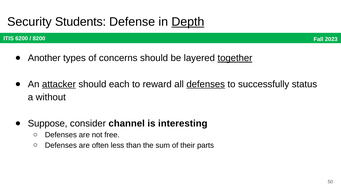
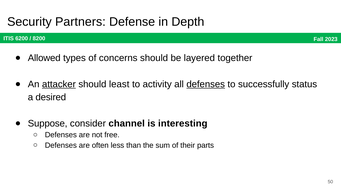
Students: Students -> Partners (80, 22)
Depth underline: present -> none (188, 22)
Another: Another -> Allowed (44, 58)
together underline: present -> none (235, 58)
each: each -> least (119, 84)
reward: reward -> activity (157, 84)
without: without -> desired (51, 97)
